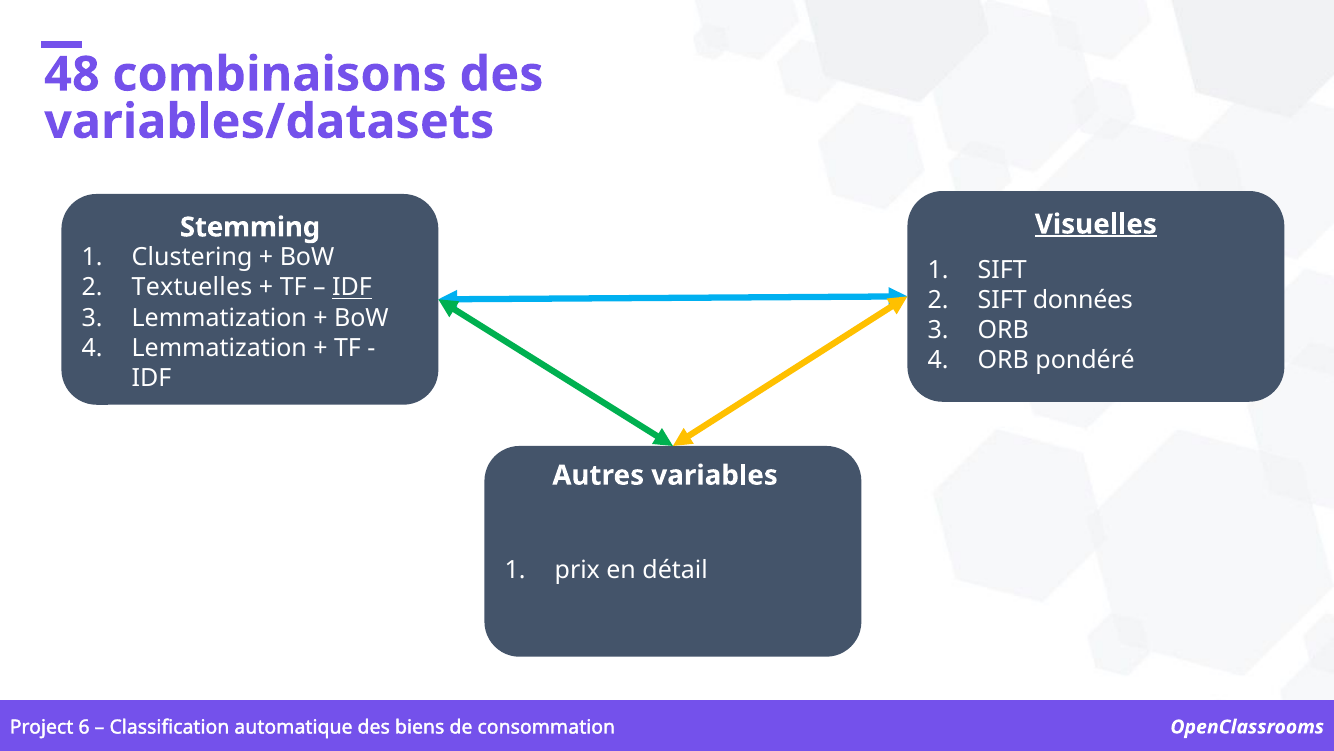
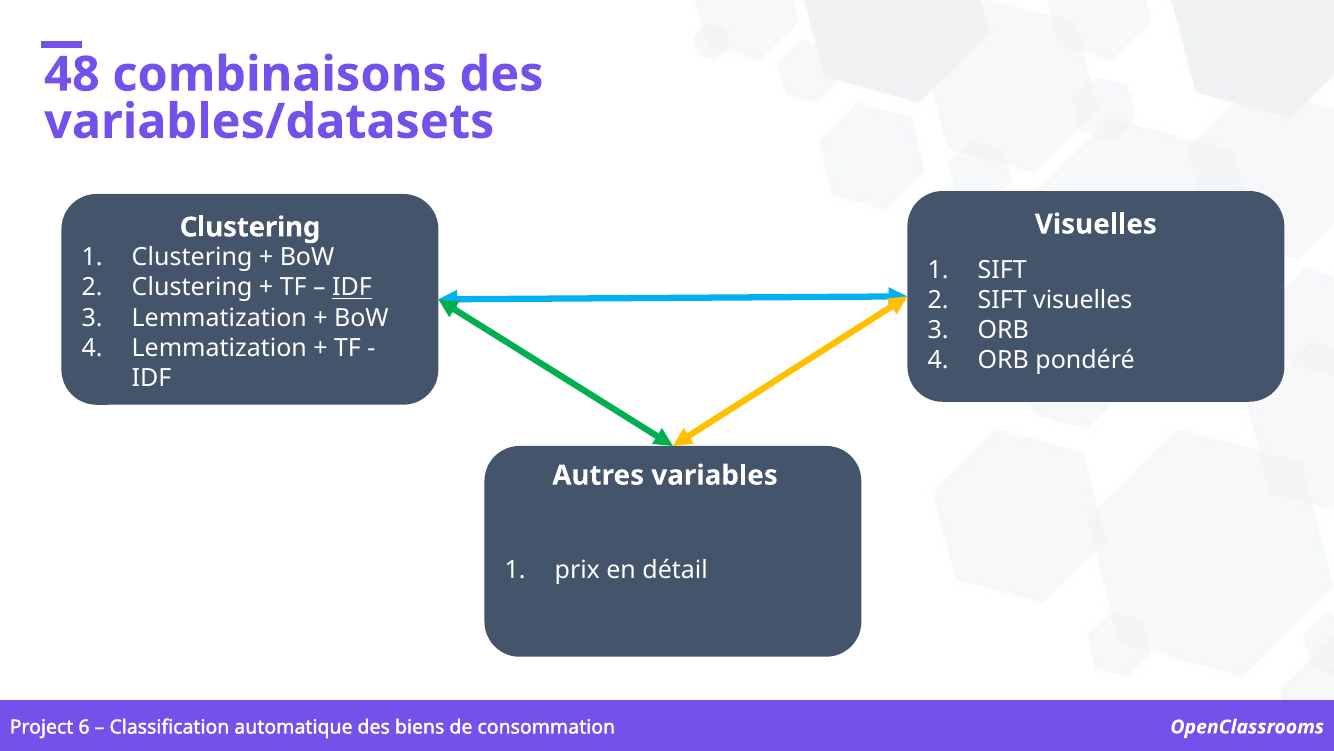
Visuelles underline: present -> none (1096, 224)
Stemming: Stemming -> Clustering (250, 227)
Textuelles: Textuelles -> Clustering (192, 287)
SIFT données: données -> visuelles (1083, 300)
